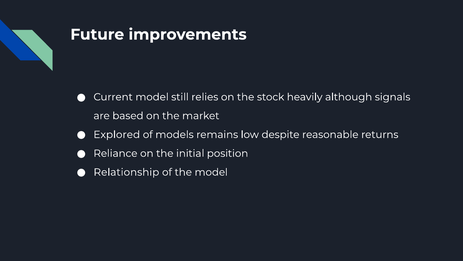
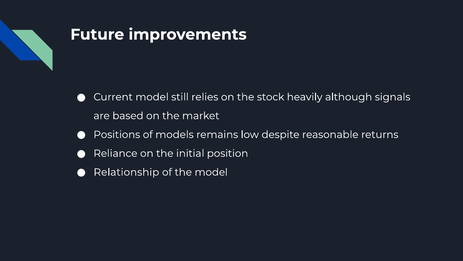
Explored: Explored -> Positions (117, 134)
